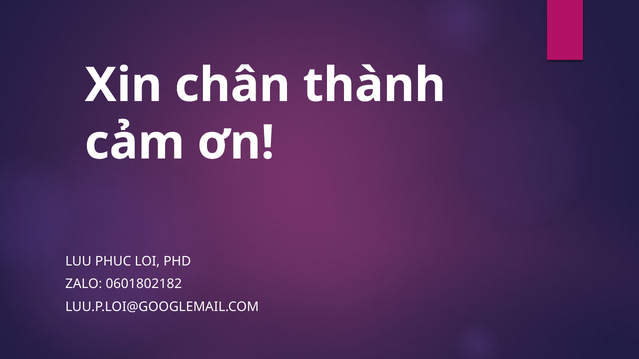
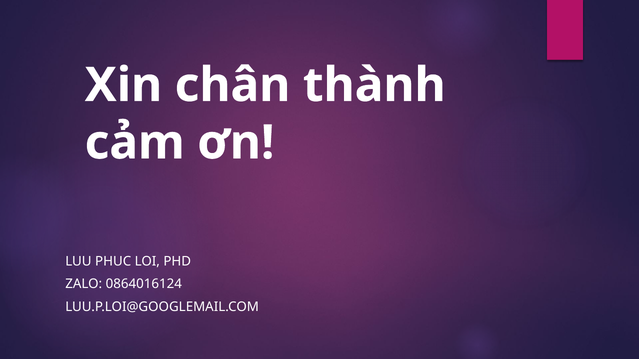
0601802182: 0601802182 -> 0864016124 (144, 284)
